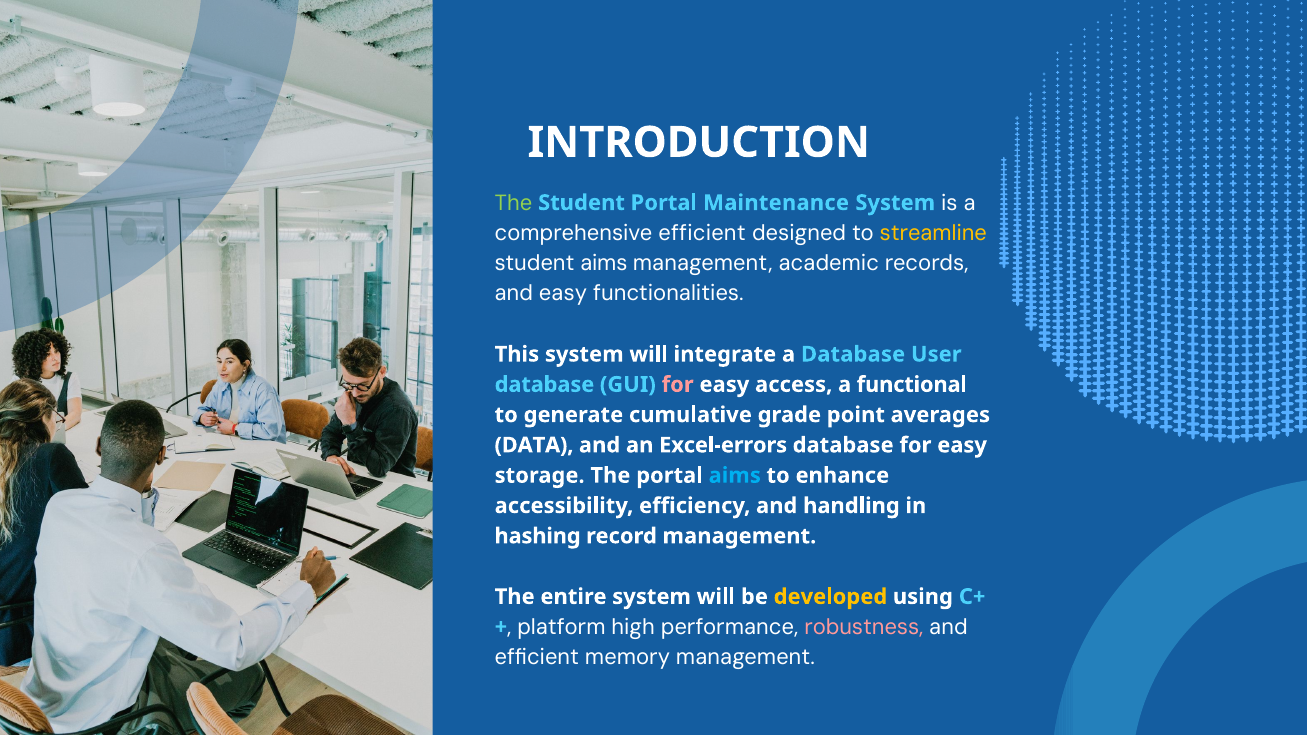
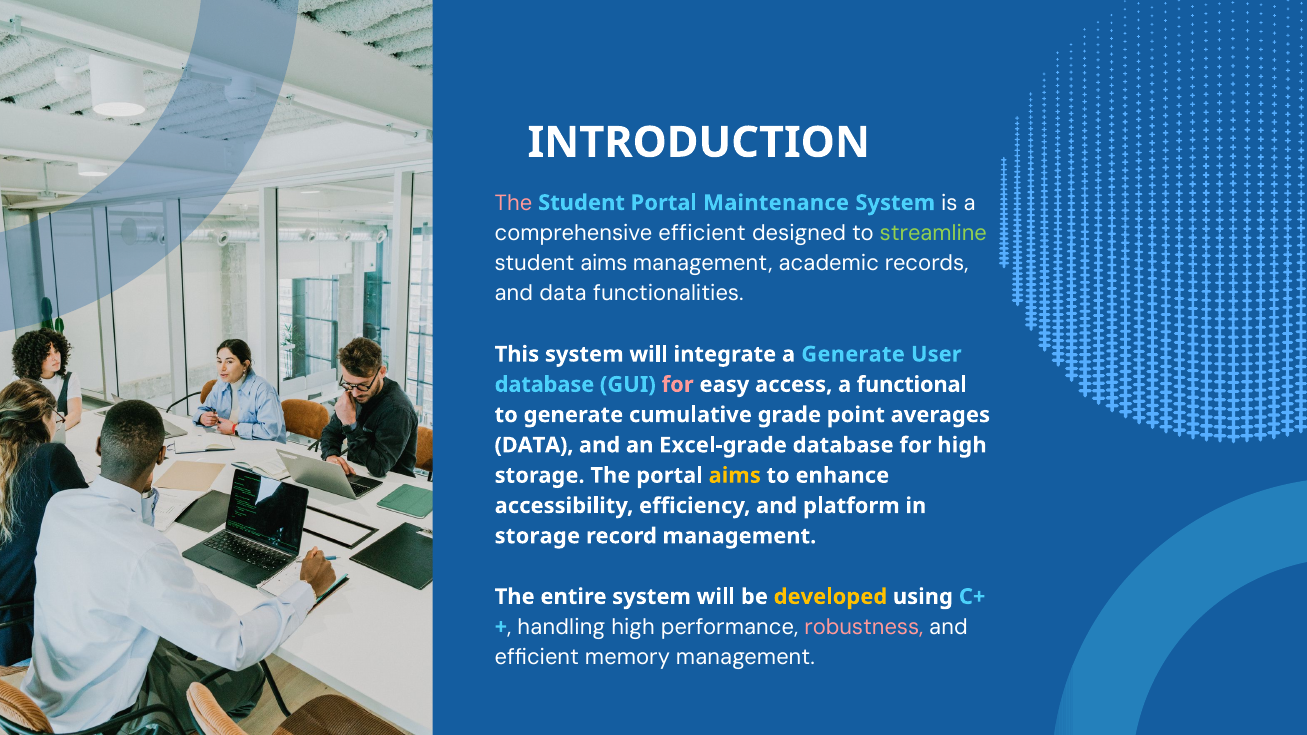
The colour: light green -> pink (513, 203)
streamline colour: yellow -> light green (933, 233)
and easy: easy -> data (563, 294)
a Database: Database -> Generate (853, 354)
Excel-errors: Excel-errors -> Excel-grade (723, 445)
database for easy: easy -> high (962, 445)
aims colour: light blue -> yellow (735, 476)
handling: handling -> platform (851, 506)
hashing: hashing -> storage (537, 536)
platform: platform -> handling (561, 627)
